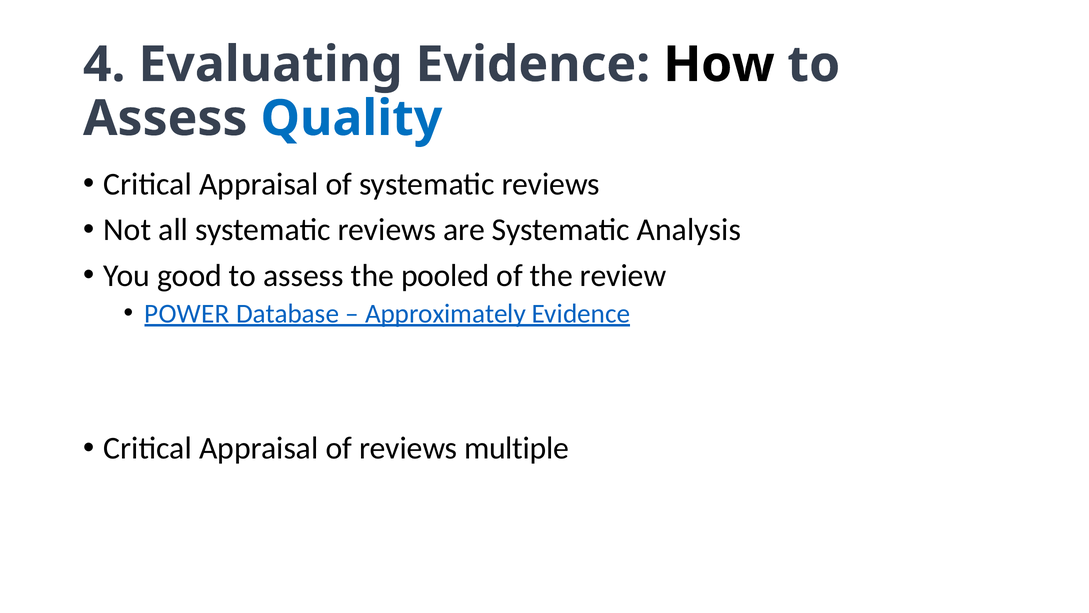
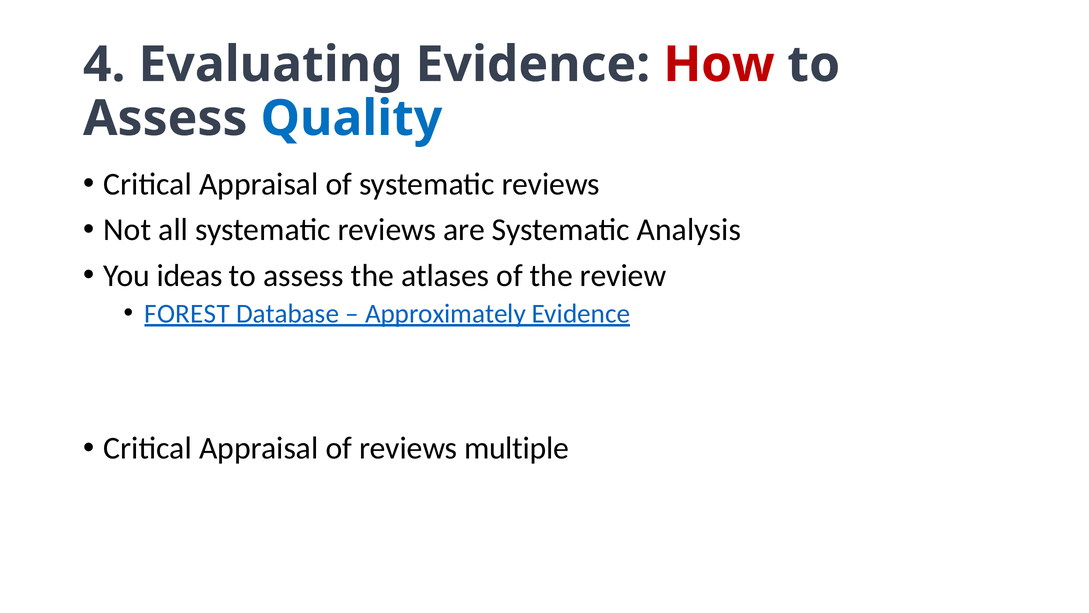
How colour: black -> red (719, 65)
good: good -> ideas (190, 275)
pooled: pooled -> atlases (445, 275)
POWER: POWER -> FOREST (187, 313)
